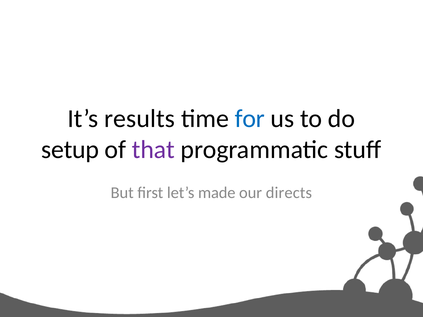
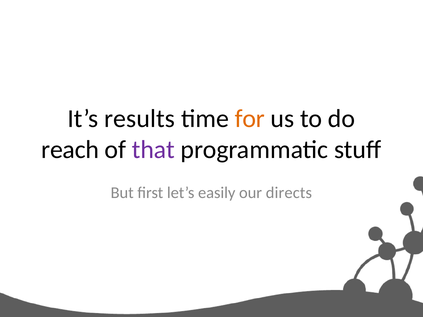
for colour: blue -> orange (250, 119)
setup: setup -> reach (70, 150)
made: made -> easily (217, 193)
